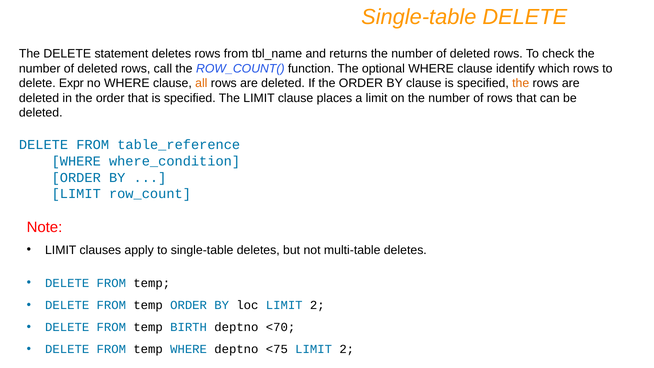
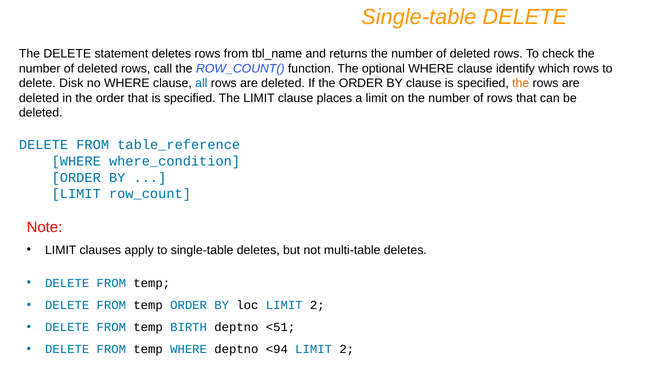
Expr: Expr -> Disk (71, 83)
all colour: orange -> blue (201, 83)
<70: <70 -> <51 (281, 327)
<75: <75 -> <94 (277, 349)
